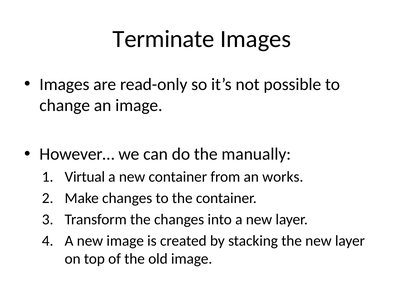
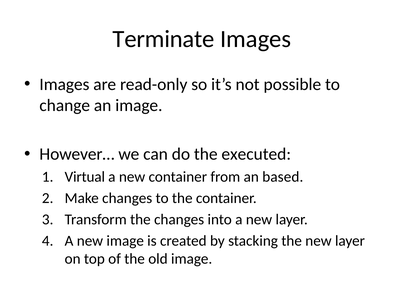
manually: manually -> executed (256, 154)
works: works -> based (283, 177)
